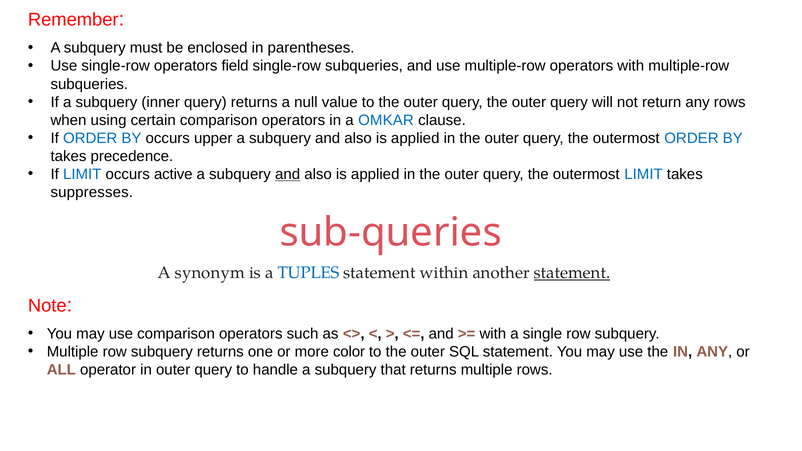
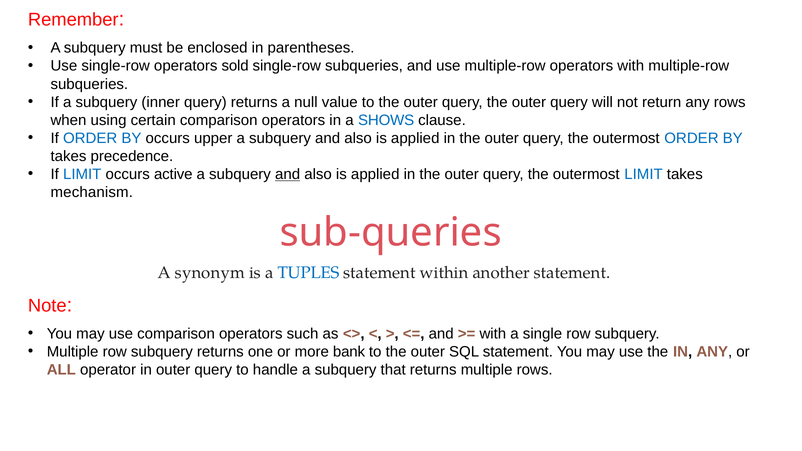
field: field -> sold (235, 66)
OMKAR: OMKAR -> SHOWS (386, 120)
suppresses: suppresses -> mechanism (92, 192)
statement underline: present -> none (572, 273)
color: color -> bank (349, 352)
